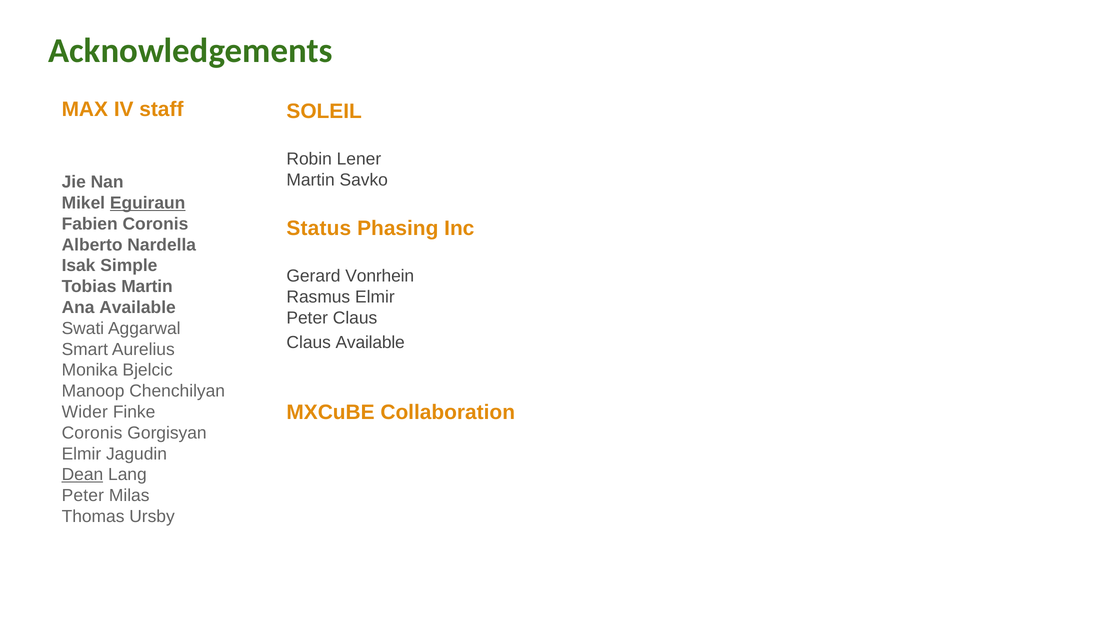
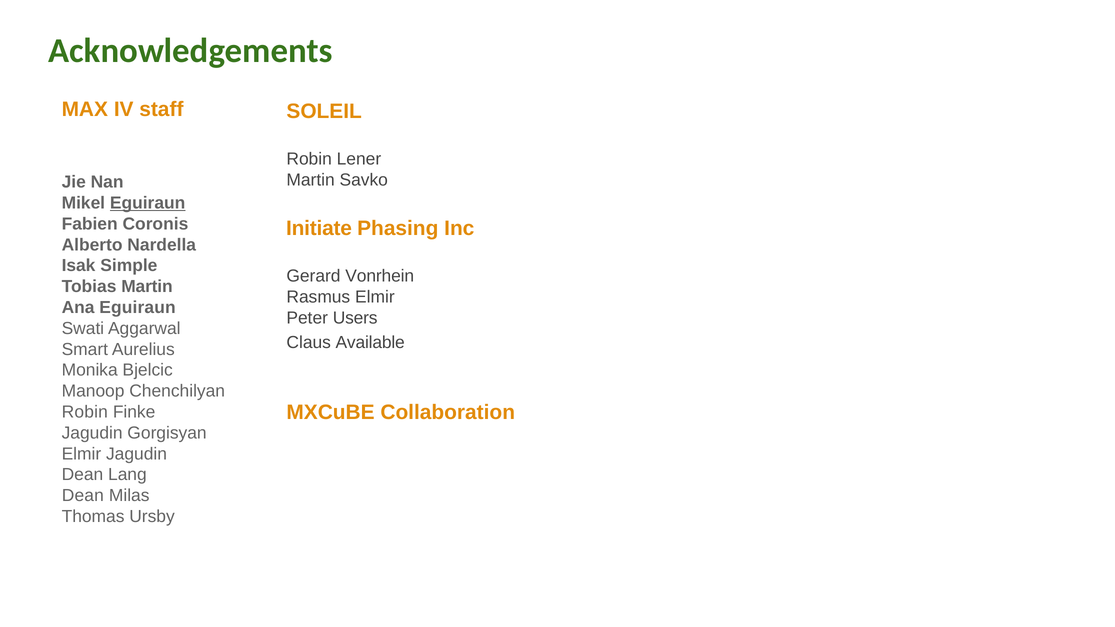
Status: Status -> Initiate (319, 228)
Ana Available: Available -> Eguiraun (137, 308)
Peter Claus: Claus -> Users (355, 318)
Wider: Wider -> Robin (85, 412)
Coronis: Coronis -> Jagudin (92, 433)
Dean underline: present -> none (82, 475)
Peter: Peter -> Dean (83, 496)
